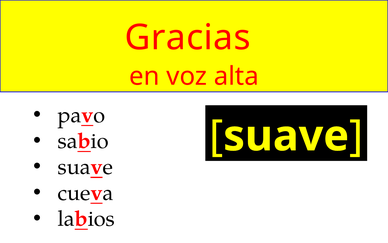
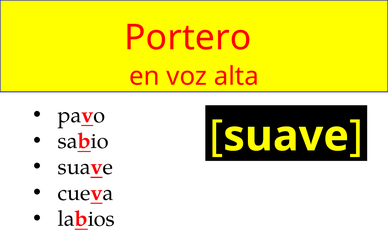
Gracias: Gracias -> Portero (188, 38)
